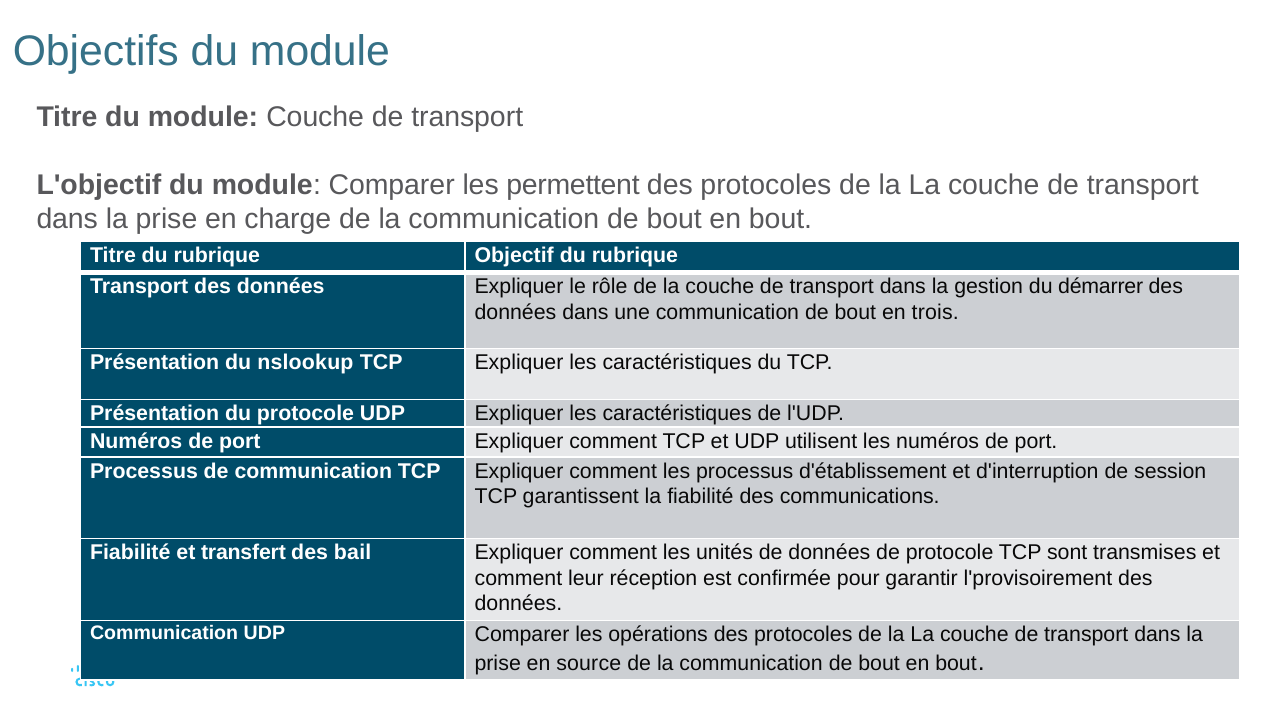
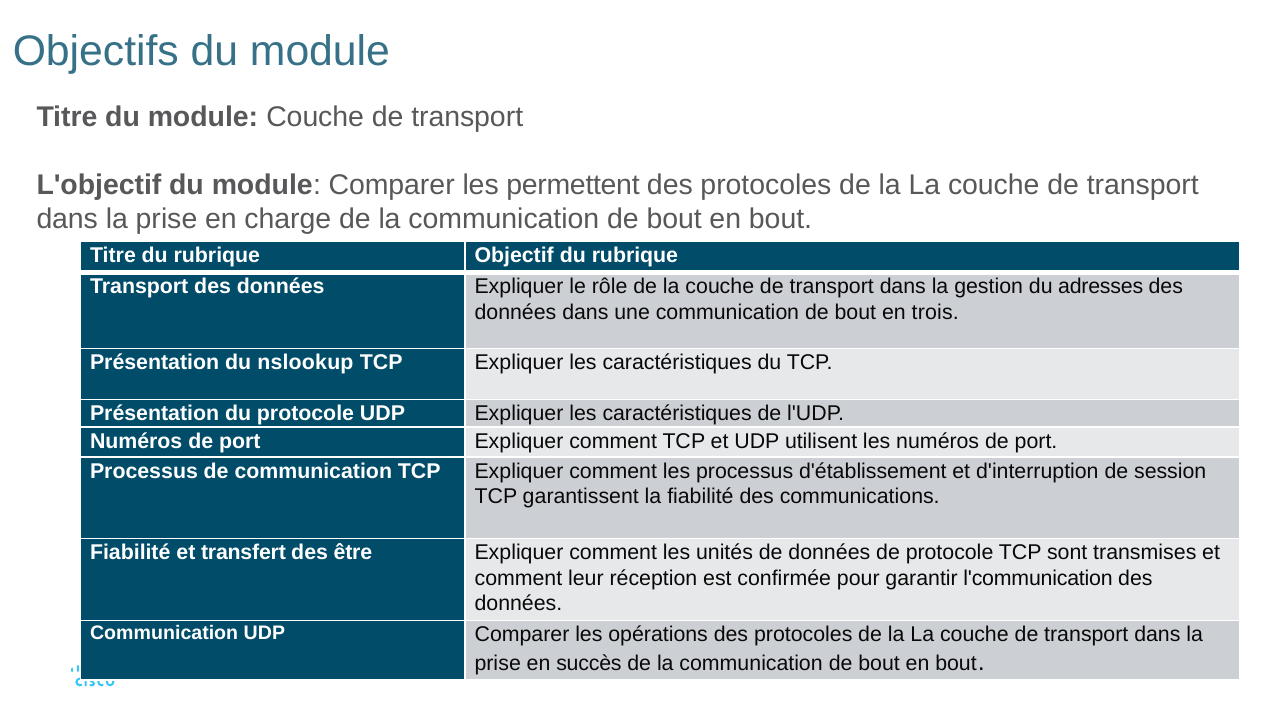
démarrer: démarrer -> adresses (1101, 286)
bail: bail -> être (353, 552)
l'provisoirement: l'provisoirement -> l'communication (1038, 578)
source: source -> succès (589, 663)
